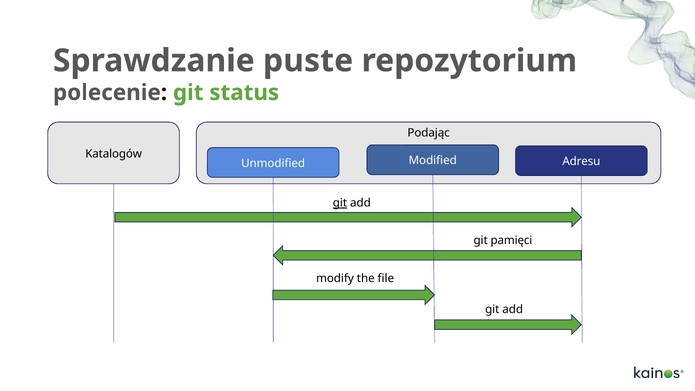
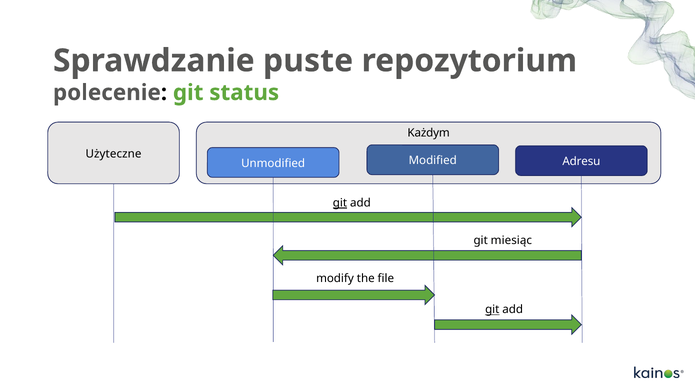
Podając: Podając -> Każdym (429, 133)
Katalogów: Katalogów -> Użyteczne (113, 154)
pamięci: pamięci -> miesiąc (511, 240)
git underline: none -> present (492, 310)
